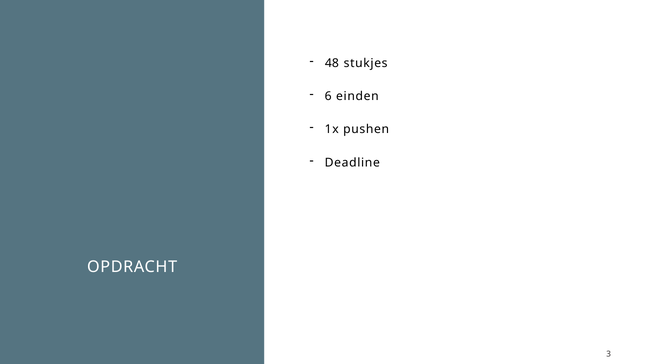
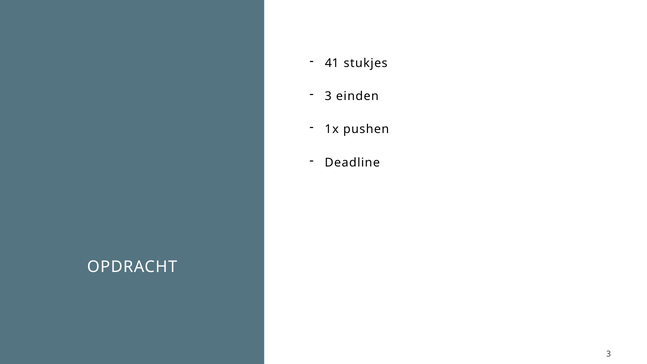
48: 48 -> 41 (332, 63)
6: 6 -> 3 (328, 96)
